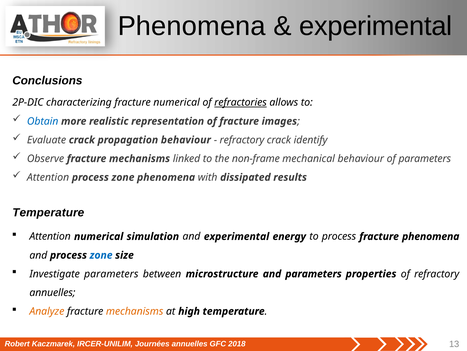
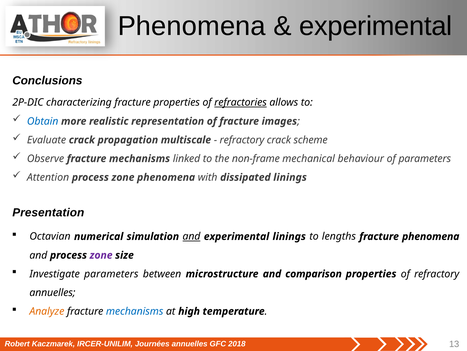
fracture numerical: numerical -> properties (177, 102)
propagation behaviour: behaviour -> multiscale (186, 140)
identify: identify -> scheme (311, 140)
dissipated results: results -> linings (290, 177)
Temperature: Temperature -> Presentation (48, 212)
Attention: Attention -> Octavian (50, 236)
and underline: none -> present (191, 236)
experimental energy: energy -> linings (289, 236)
to process: process -> lengths (339, 236)
zone colour: blue -> purple (101, 255)
and parameters: parameters -> comparison (314, 273)
mechanisms colour: orange -> blue (135, 311)
